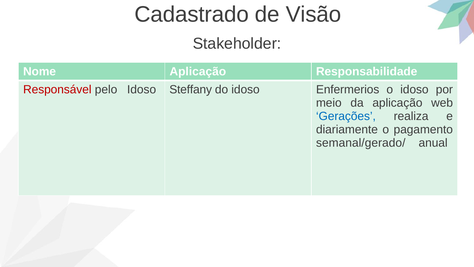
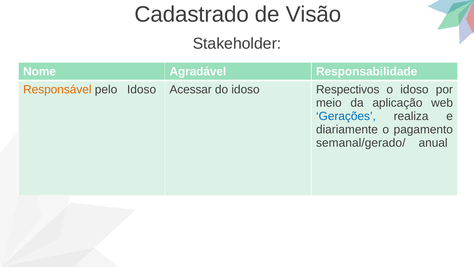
Nome Aplicação: Aplicação -> Agradável (198, 72)
Responsável colour: red -> orange (57, 90)
Steffany: Steffany -> Acessar (191, 90)
Enfermerios: Enfermerios -> Respectivos (348, 90)
